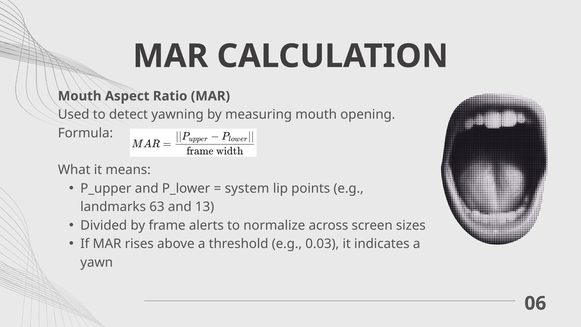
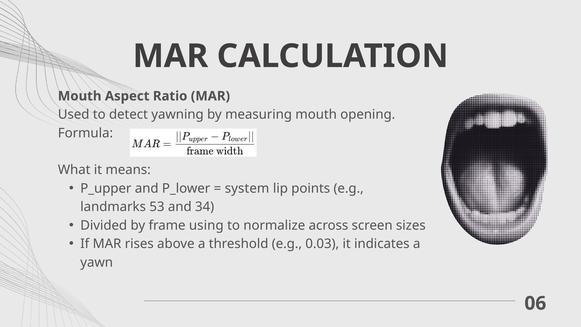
63: 63 -> 53 (157, 207)
13: 13 -> 34 (205, 207)
alerts: alerts -> using (206, 225)
